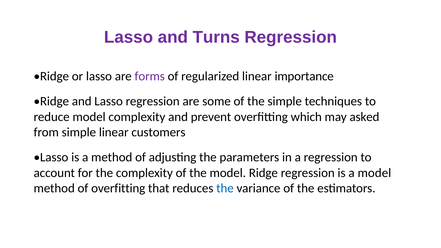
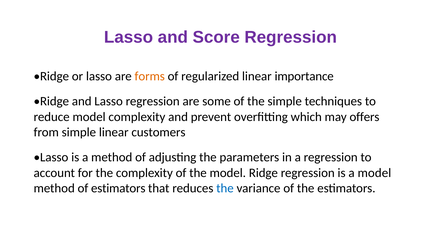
Turns: Turns -> Score (216, 37)
forms colour: purple -> orange (150, 76)
asked: asked -> offers (364, 117)
of overfitting: overfitting -> estimators (118, 188)
